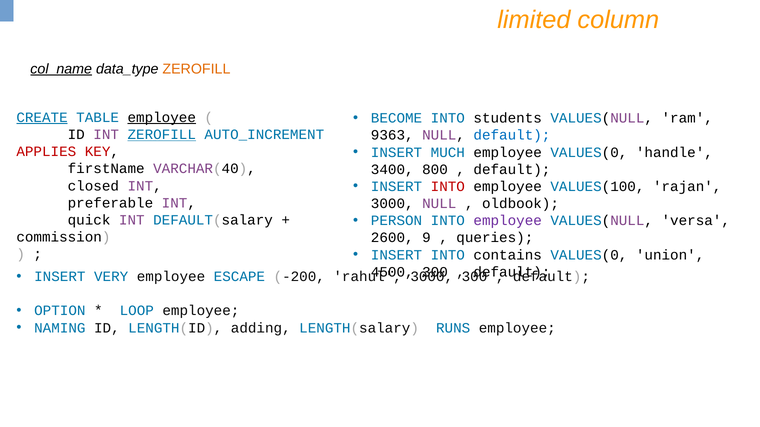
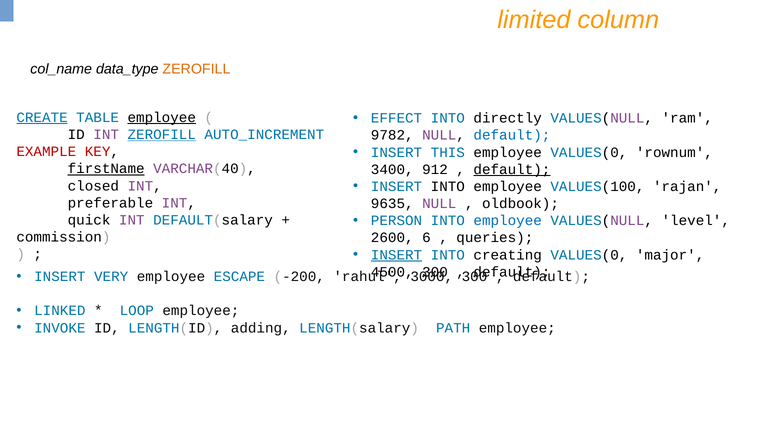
col_name underline: present -> none (61, 69)
BECOME: BECOME -> EFFECT (397, 118)
students: students -> directly (508, 118)
9363: 9363 -> 9782 (392, 135)
MUCH: MUCH -> THIS (448, 153)
handle: handle -> rownum (674, 153)
APPLIES: APPLIES -> EXAMPLE (46, 152)
firstName underline: none -> present (106, 169)
800: 800 -> 912 (435, 170)
default underline: none -> present (512, 170)
INTO colour: red -> black (448, 187)
3000: 3000 -> 9635 (392, 204)
employee colour: purple -> blue (508, 221)
versa: versa -> level (696, 221)
9: 9 -> 6 (426, 238)
INSERT underline: none -> present (397, 255)
contains: contains -> creating (508, 255)
union: union -> major (670, 255)
OPTION: OPTION -> LINKED (60, 311)
NAMING: NAMING -> INVOKE (60, 328)
RUNS: RUNS -> PATH (453, 328)
